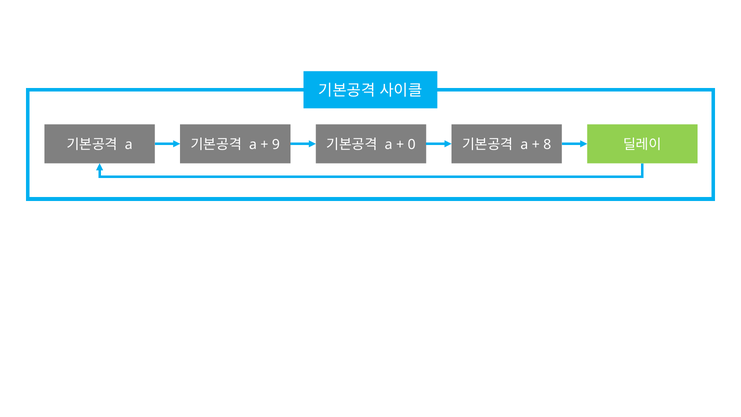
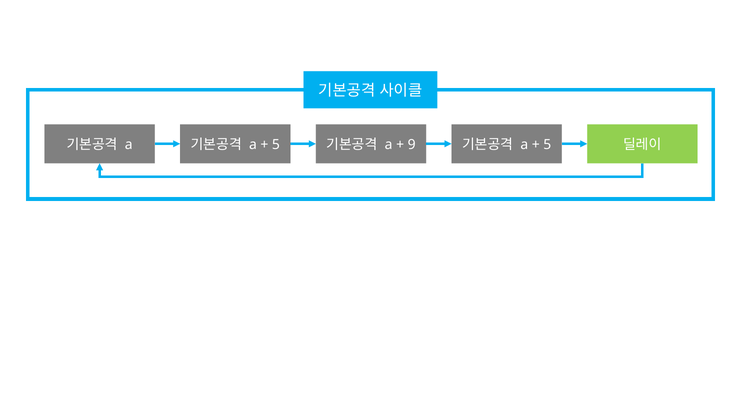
9: 9 -> 5 (276, 145)
0: 0 -> 9 (412, 145)
8: 8 -> 5 (547, 145)
